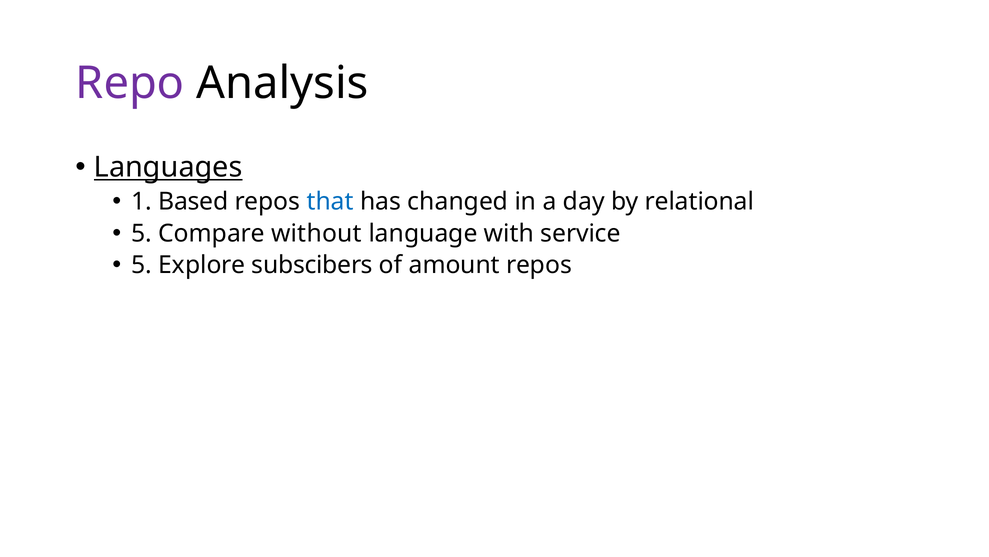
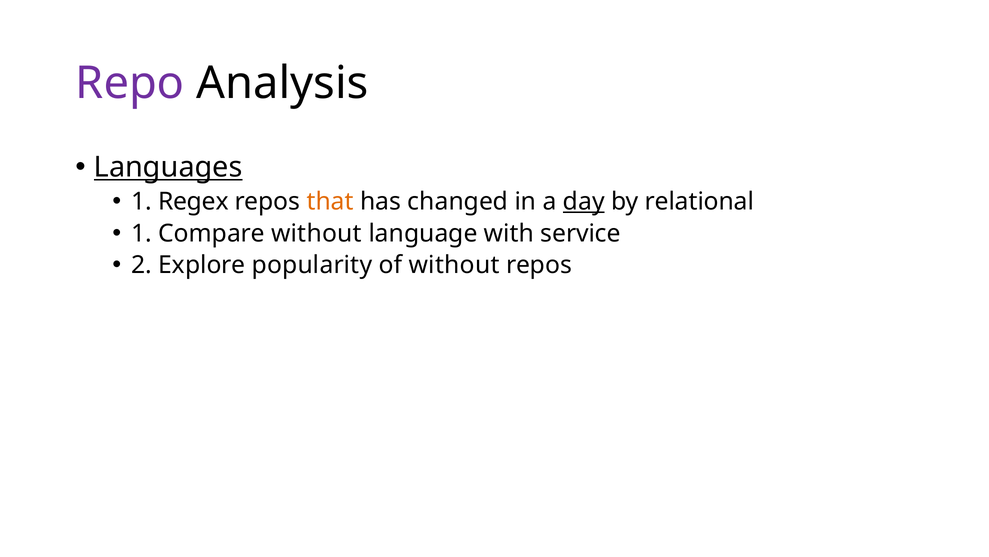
Based: Based -> Regex (193, 201)
that colour: blue -> orange (330, 201)
day underline: none -> present (584, 201)
5: 5 -> 1 (141, 233)
5: 5 -> 2 (141, 265)
subscibers: subscibers -> popularity (312, 265)
of amount: amount -> without (454, 265)
